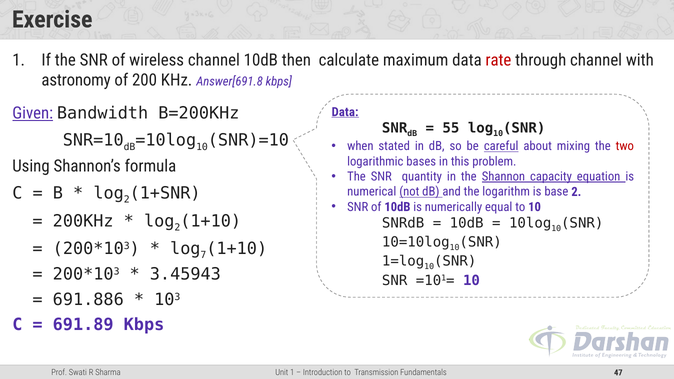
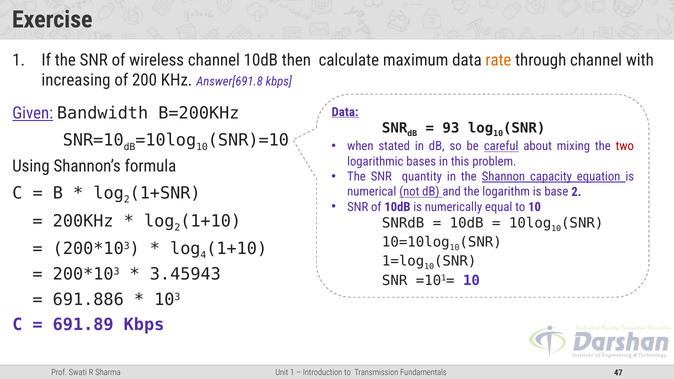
rate colour: red -> orange (498, 60)
astronomy: astronomy -> increasing (76, 80)
55: 55 -> 93 (451, 128)
7: 7 -> 4 (203, 255)
